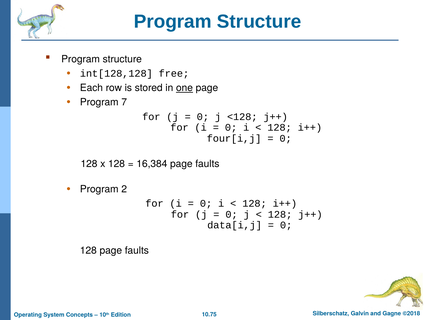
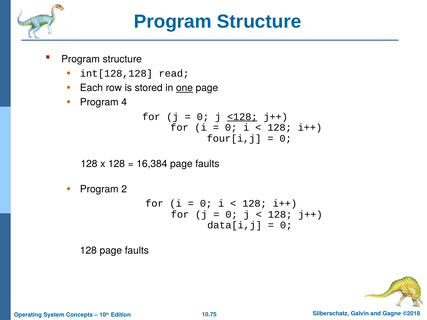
free: free -> read (174, 74)
7: 7 -> 4 (124, 102)
<128 underline: none -> present (242, 117)
